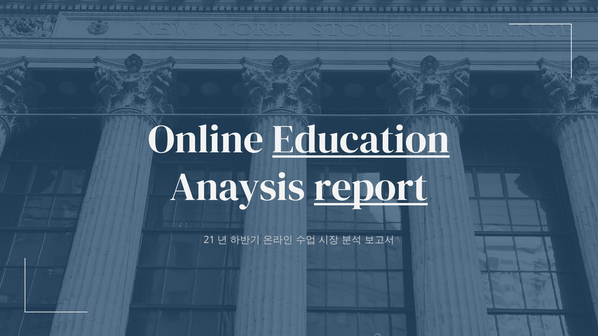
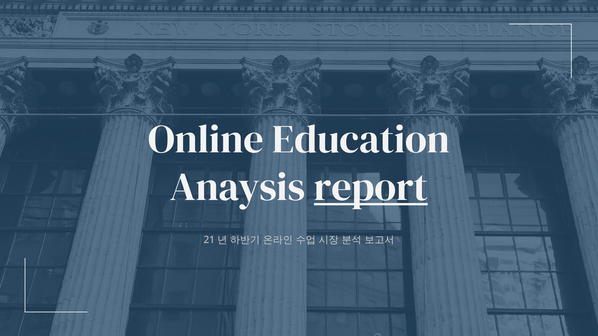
Education underline: present -> none (361, 139)
